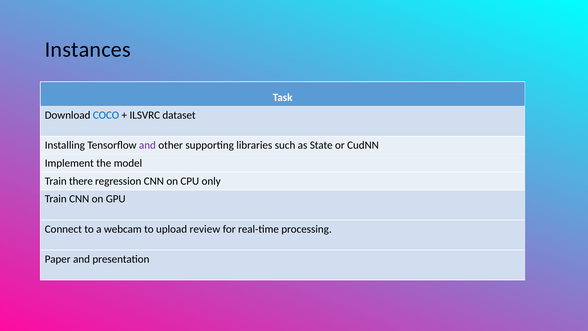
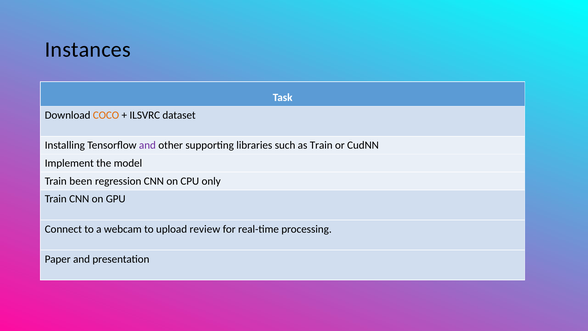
COCO colour: blue -> orange (106, 115)
as State: State -> Train (321, 145)
there: there -> been (81, 181)
